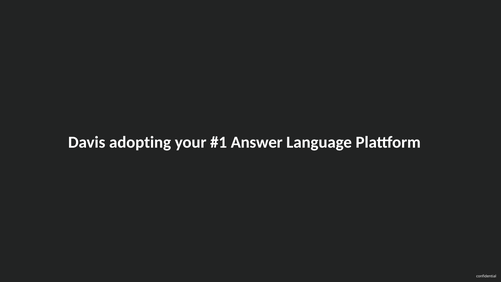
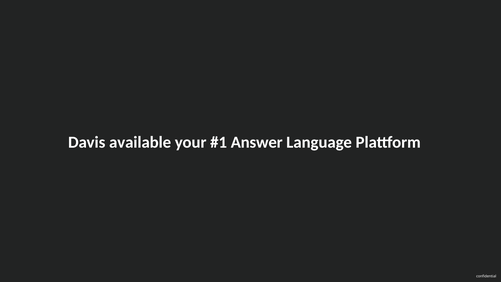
adopting: adopting -> available (140, 142)
